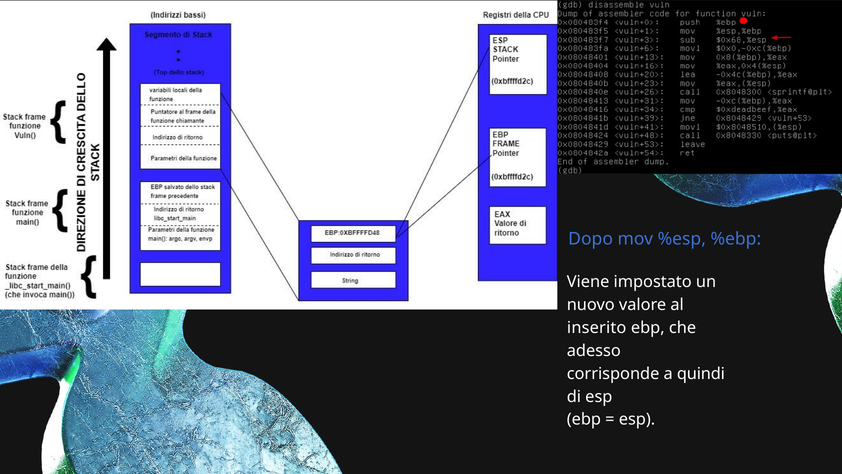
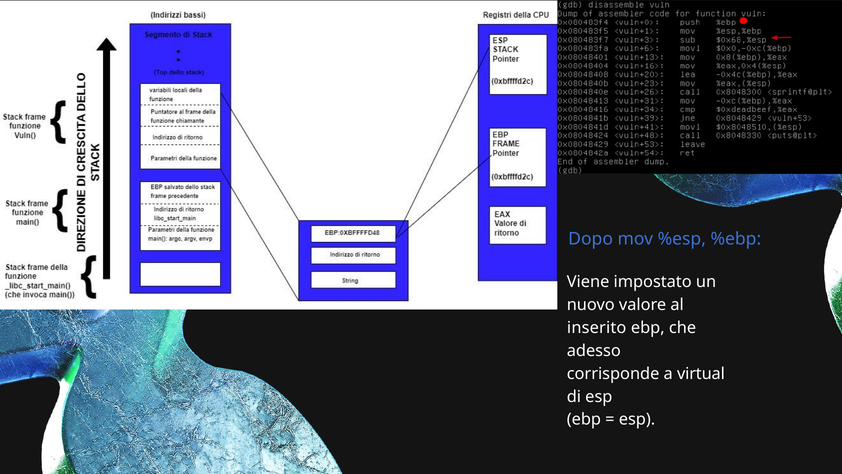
quindi: quindi -> virtual (701, 373)
